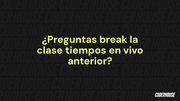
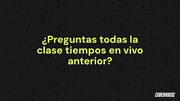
break: break -> todas (113, 40)
